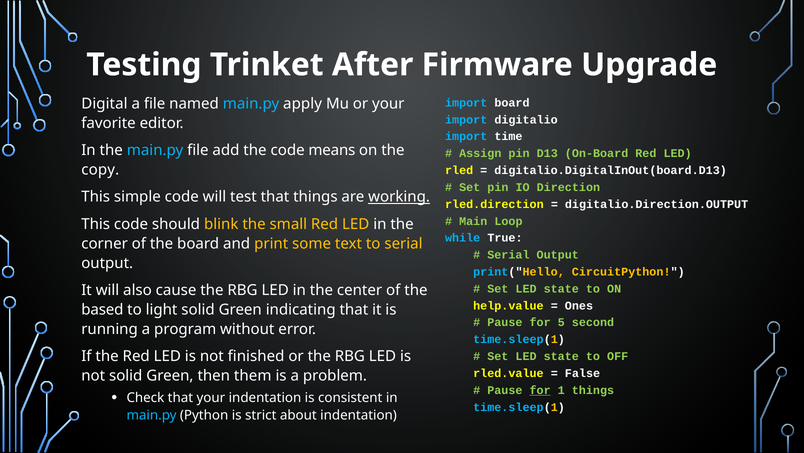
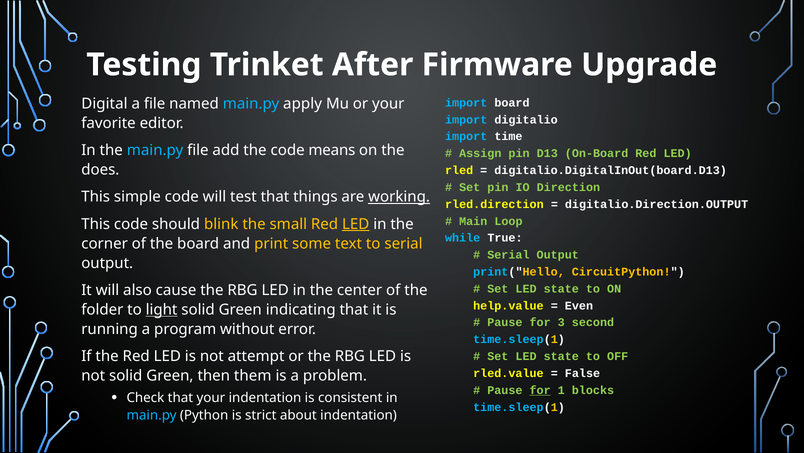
copy: copy -> does (100, 170)
LED underline: none -> present (356, 224)
Ones: Ones -> Even (579, 305)
based: based -> folder (102, 309)
light underline: none -> present (162, 309)
5: 5 -> 3 (561, 322)
finished: finished -> attempt (256, 356)
1 things: things -> blocks (593, 390)
